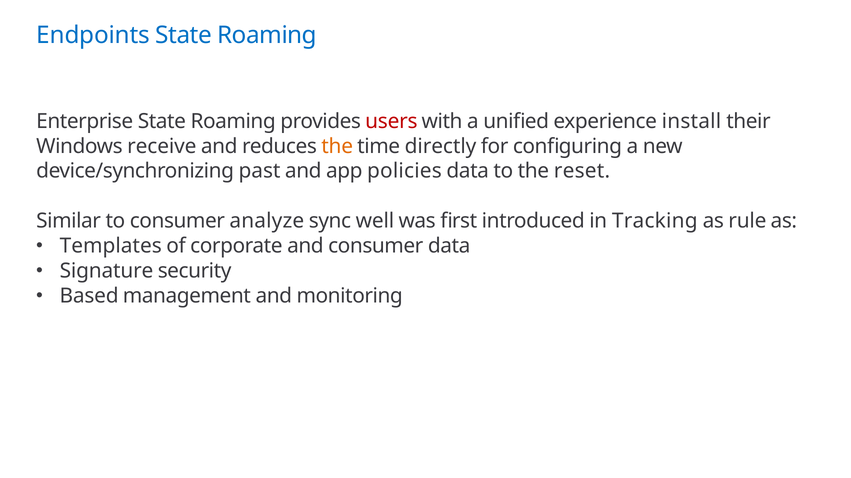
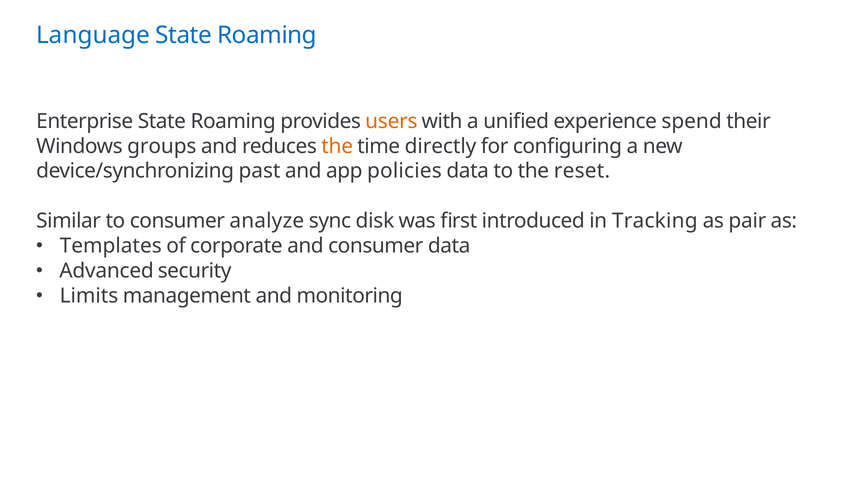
Endpoints: Endpoints -> Language (93, 35)
users colour: red -> orange (391, 121)
install: install -> spend (692, 121)
receive: receive -> groups (162, 146)
well: well -> disk (375, 221)
rule: rule -> pair (747, 221)
Signature: Signature -> Advanced (107, 271)
Based: Based -> Limits (89, 296)
